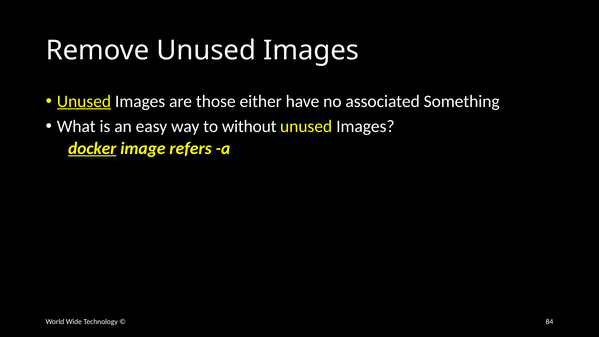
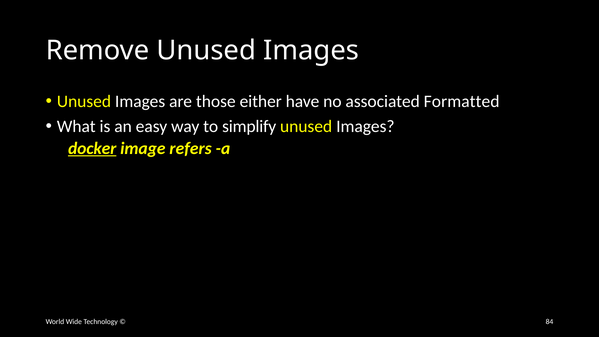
Unused underline: present -> none (84, 101)
Something: Something -> Formatted (462, 101)
without: without -> simplify (249, 126)
